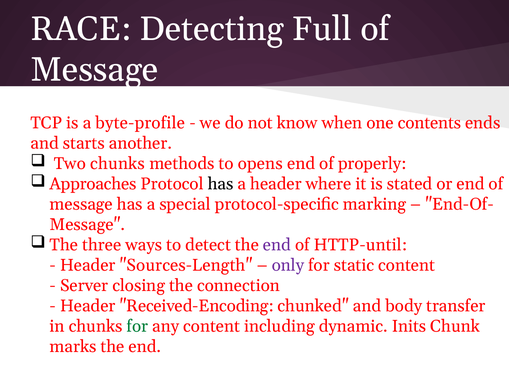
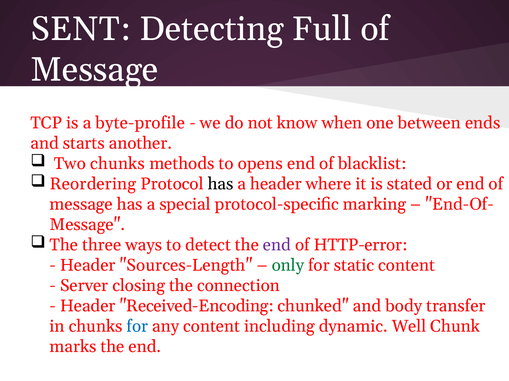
RACE: RACE -> SENT (81, 29)
contents: contents -> between (429, 123)
properly: properly -> blacklist (372, 164)
Approaches: Approaches -> Reordering (93, 184)
HTTP-until: HTTP-until -> HTTP-error (361, 245)
only colour: purple -> green (288, 266)
for colour: green -> blue (137, 327)
Inits: Inits -> Well (409, 327)
